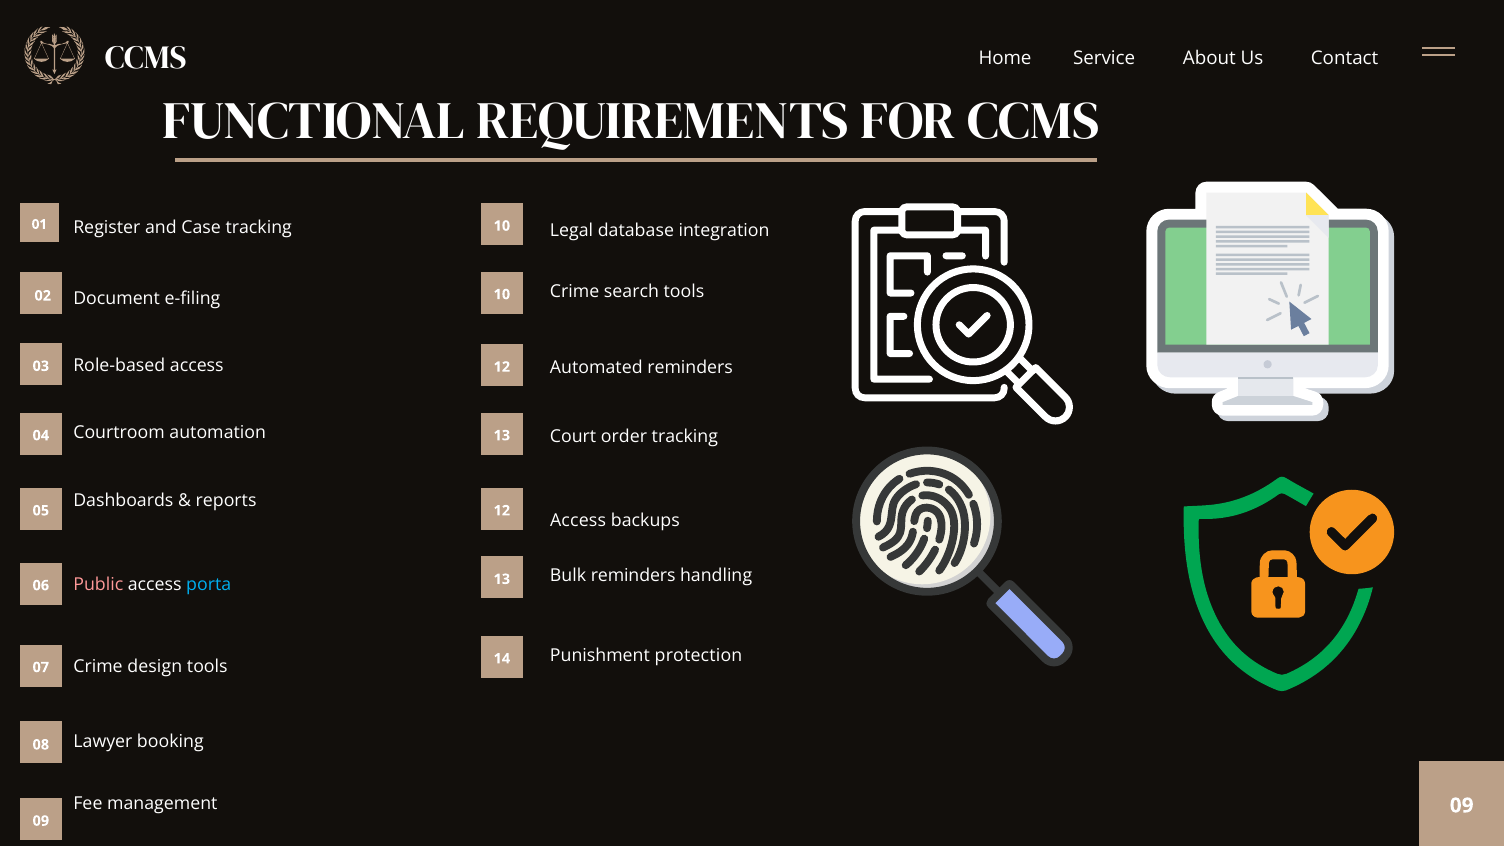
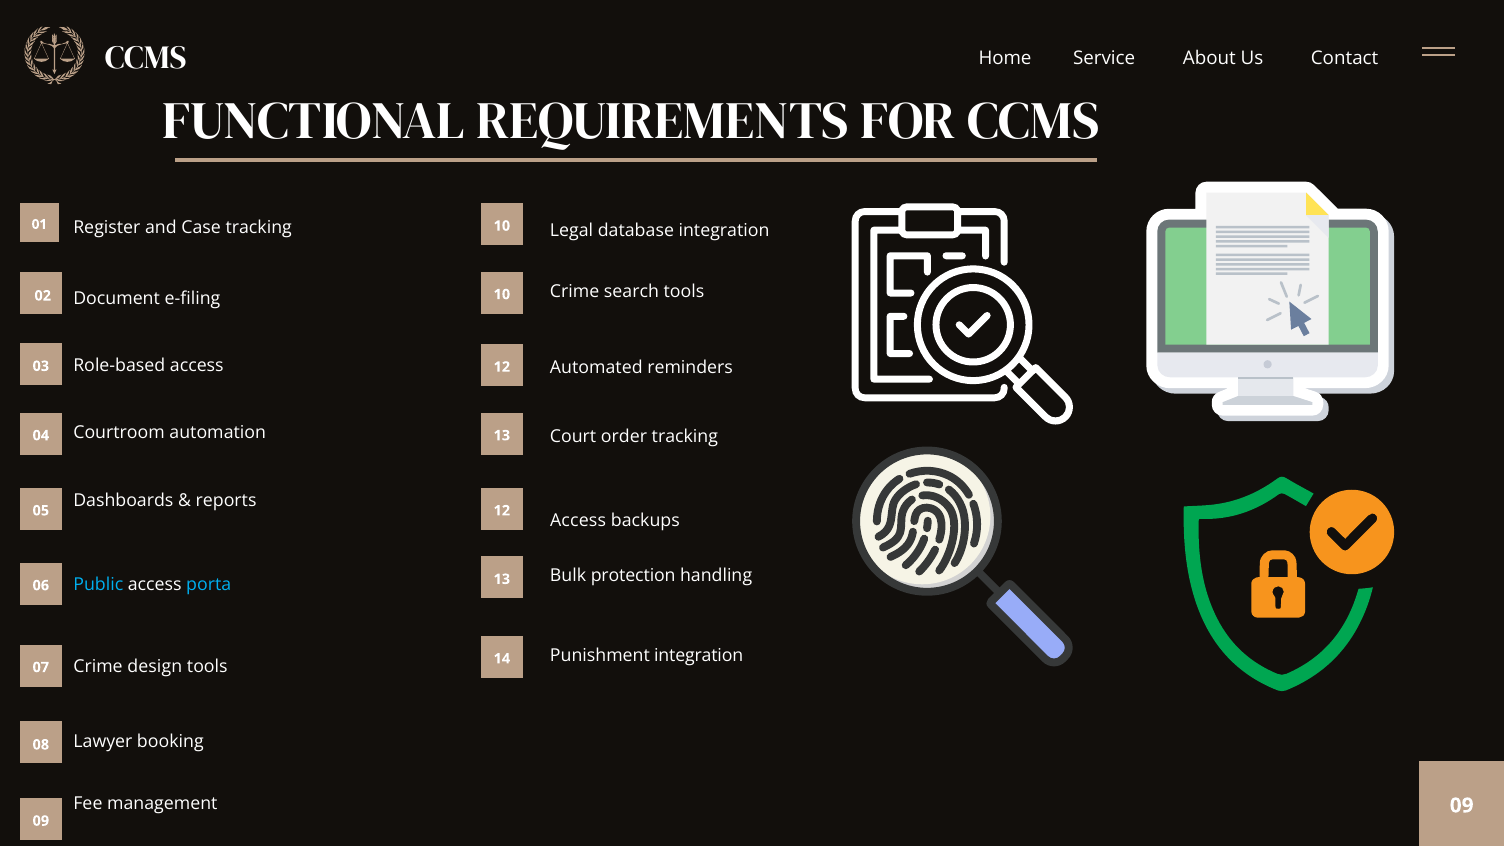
Bulk reminders: reminders -> protection (633, 576)
Public colour: pink -> light blue (98, 585)
Punishment protection: protection -> integration (699, 656)
